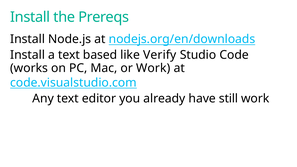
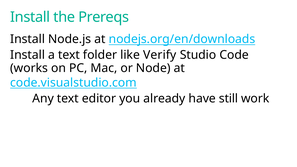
based: based -> folder (100, 55)
or Work: Work -> Node (153, 68)
